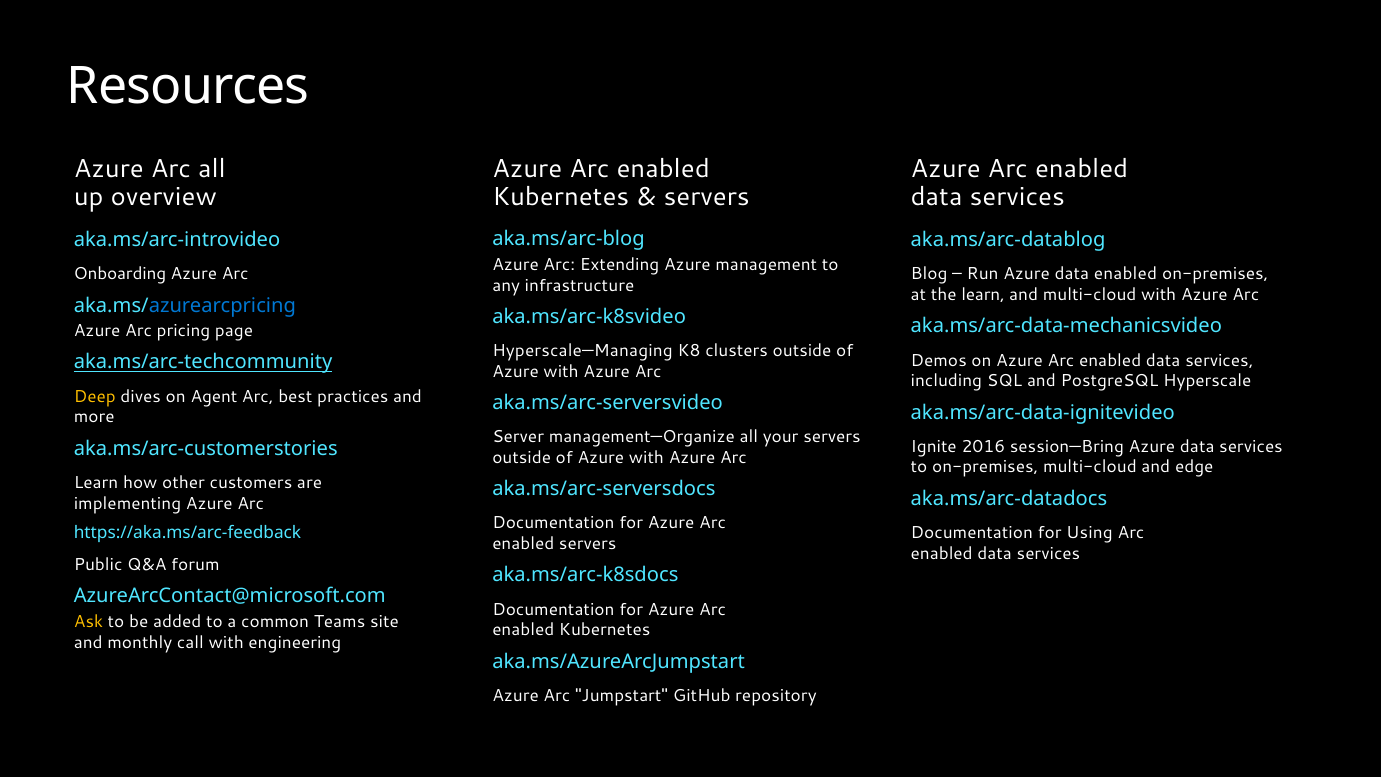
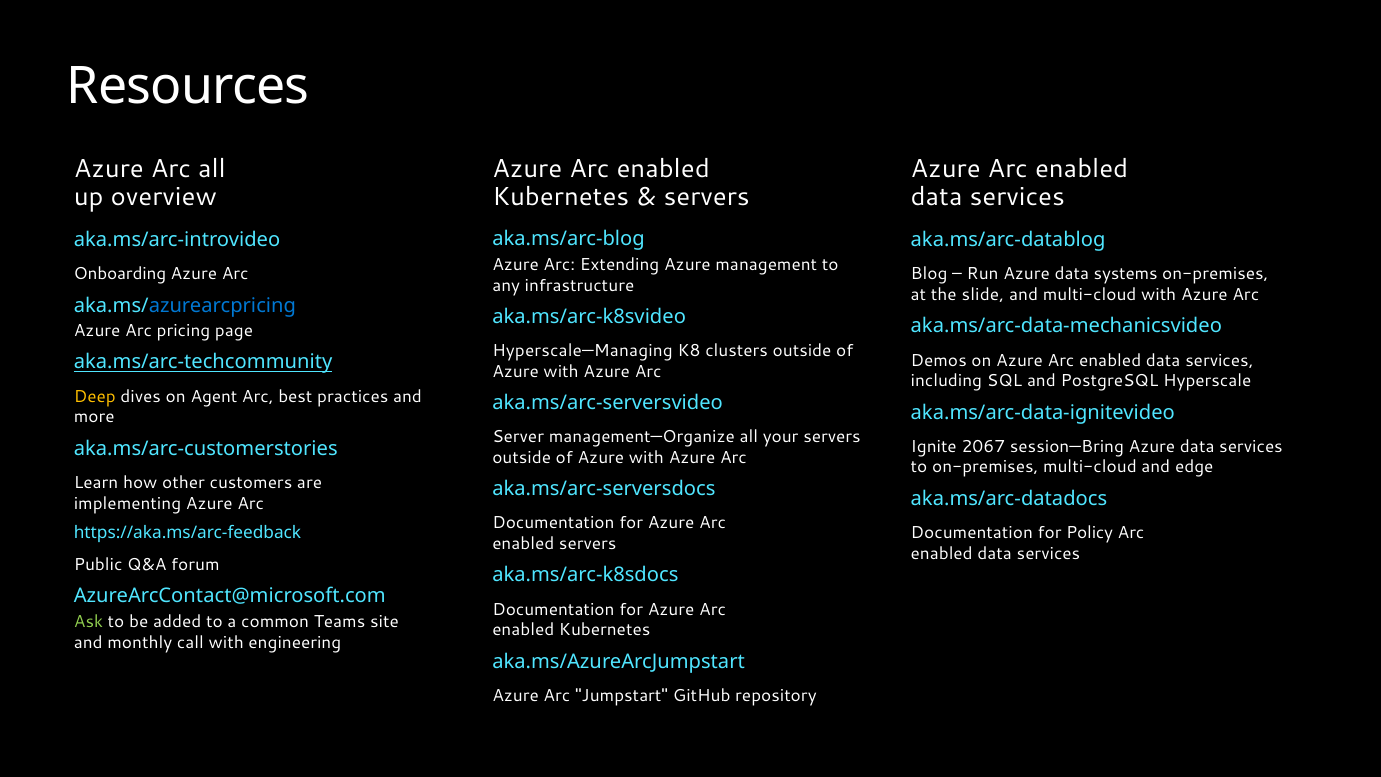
data enabled: enabled -> systems (1126, 274)
the learn: learn -> slide (983, 295)
2016: 2016 -> 2067 (983, 446)
Using: Using -> Policy (1090, 533)
Ask colour: yellow -> light green (88, 622)
